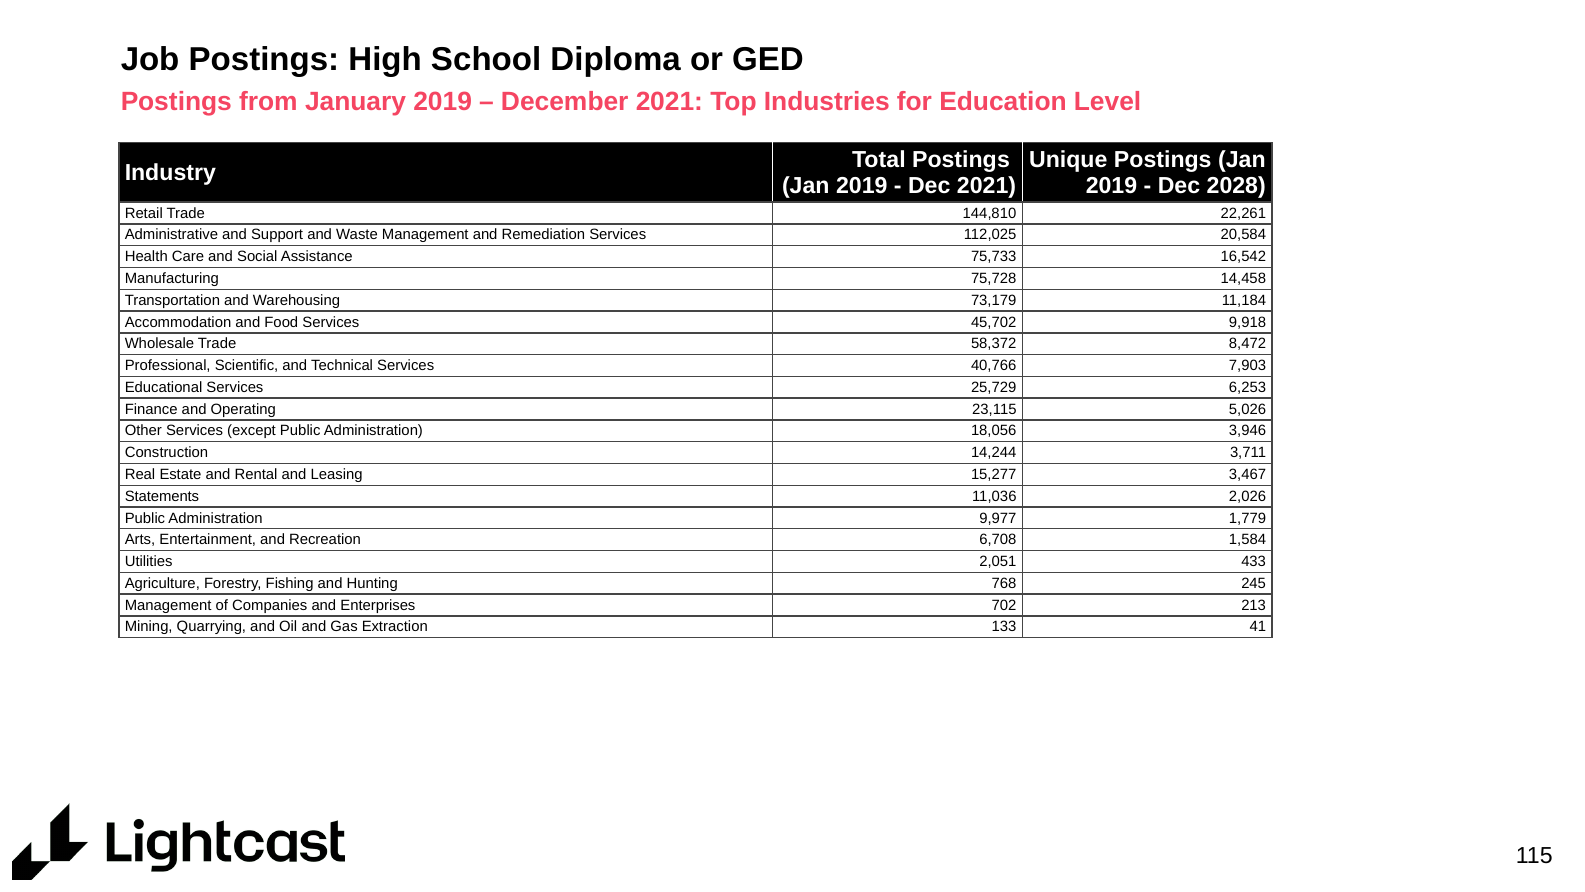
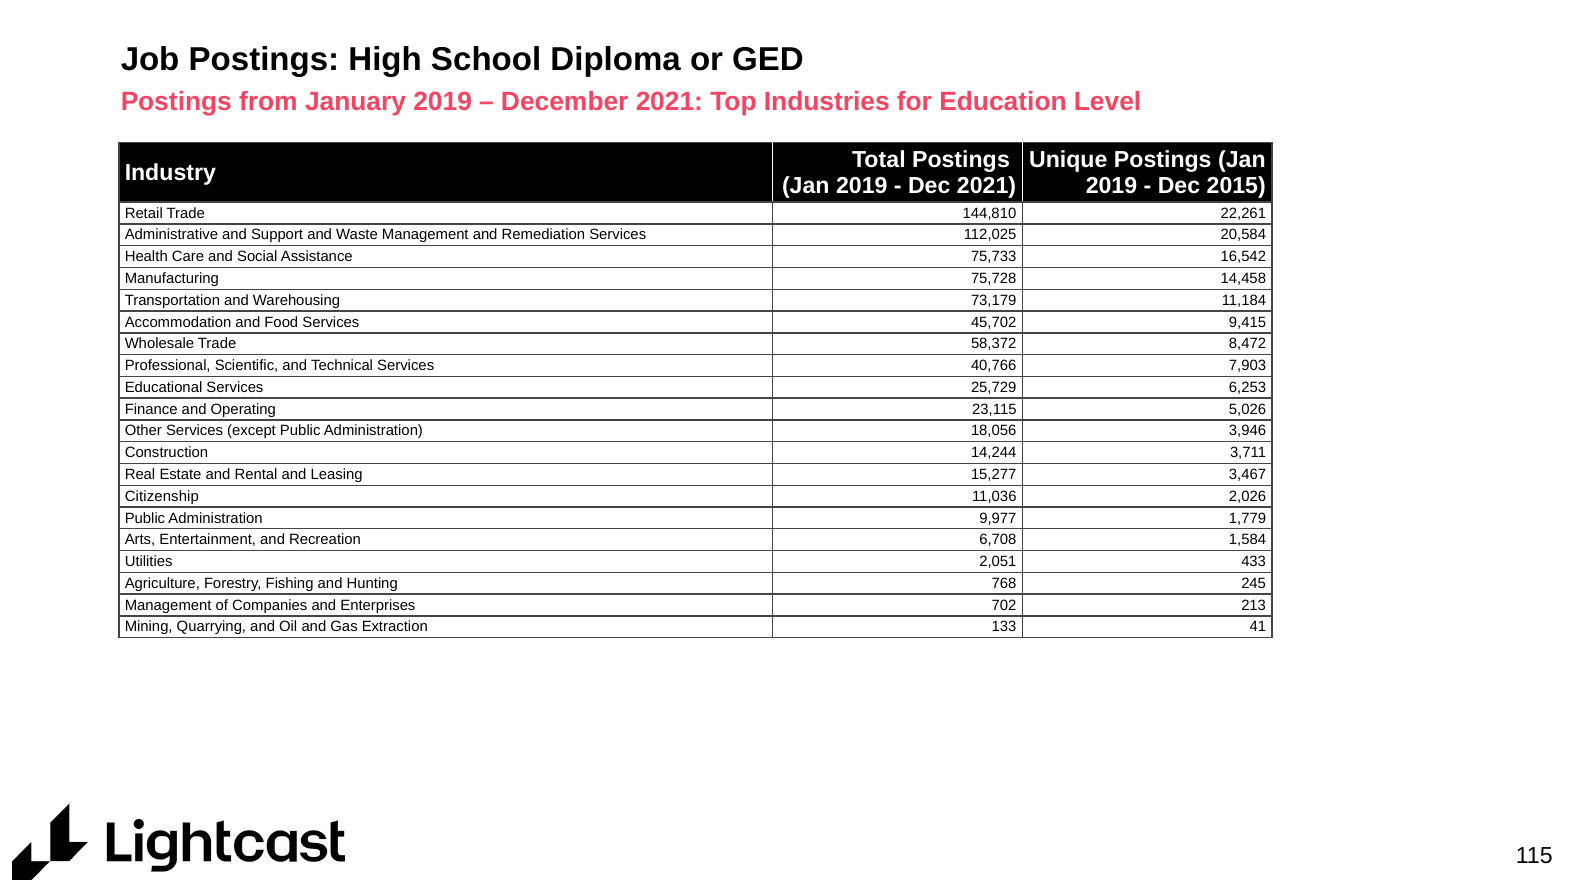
2028: 2028 -> 2015 (1236, 186)
9,918: 9,918 -> 9,415 (1248, 322)
Statements: Statements -> Citizenship (162, 496)
